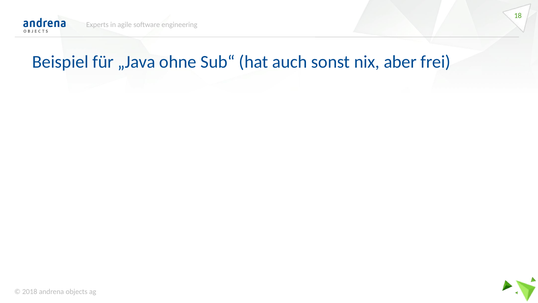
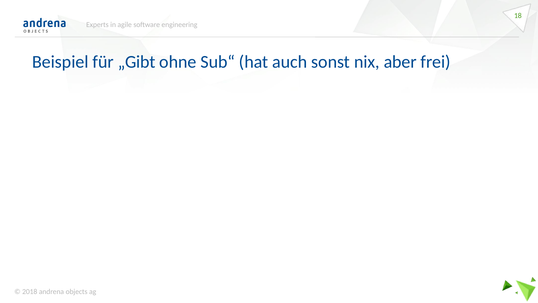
„Java: „Java -> „Gibt (137, 62)
